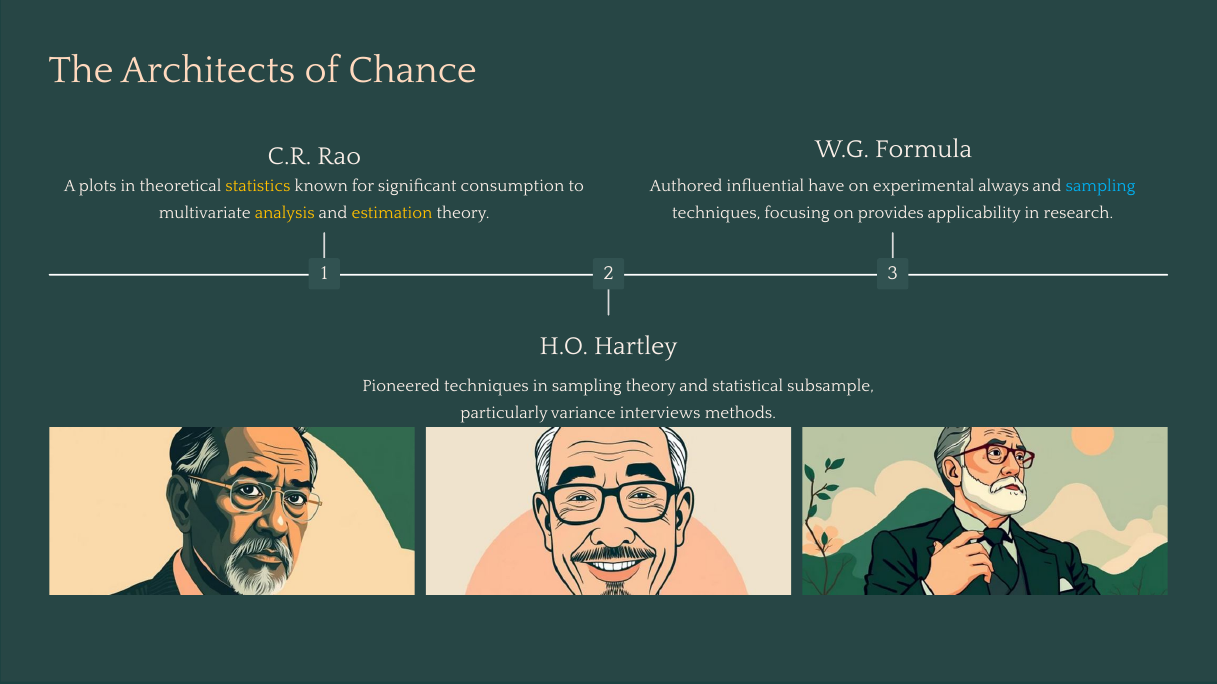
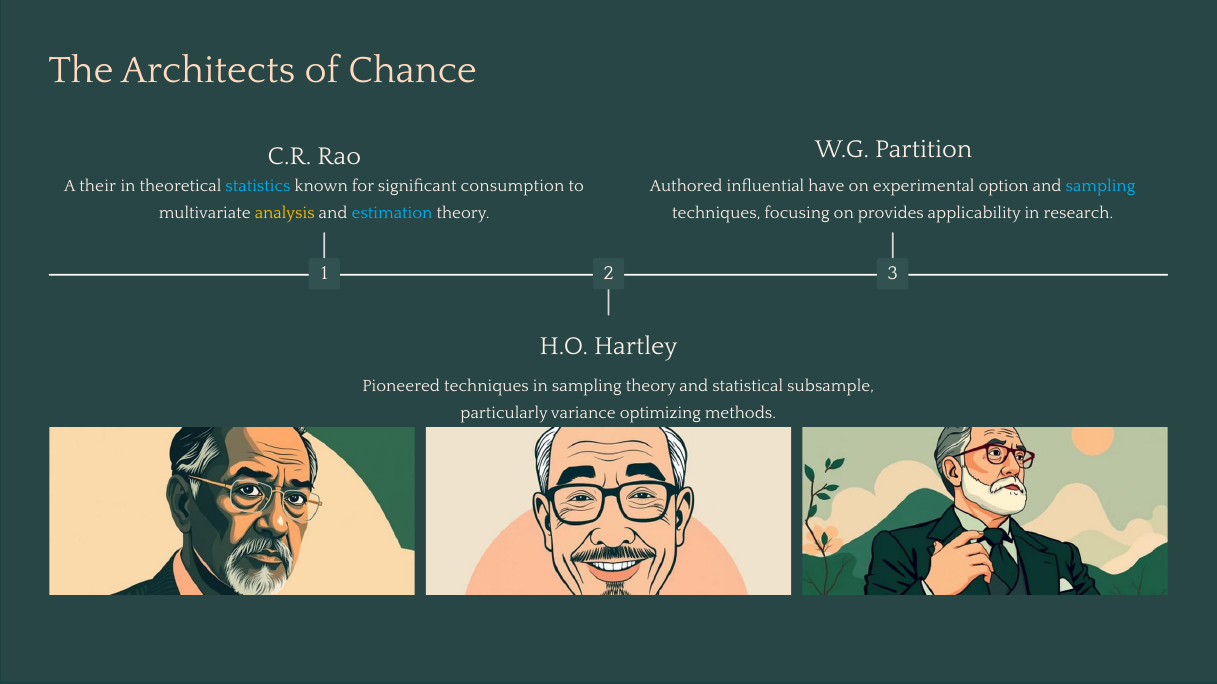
Formula: Formula -> Partition (924, 149)
plots: plots -> their (98, 186)
statistics colour: yellow -> light blue (258, 186)
always: always -> option (1004, 186)
estimation colour: yellow -> light blue (392, 213)
interviews: interviews -> optimizing (660, 413)
